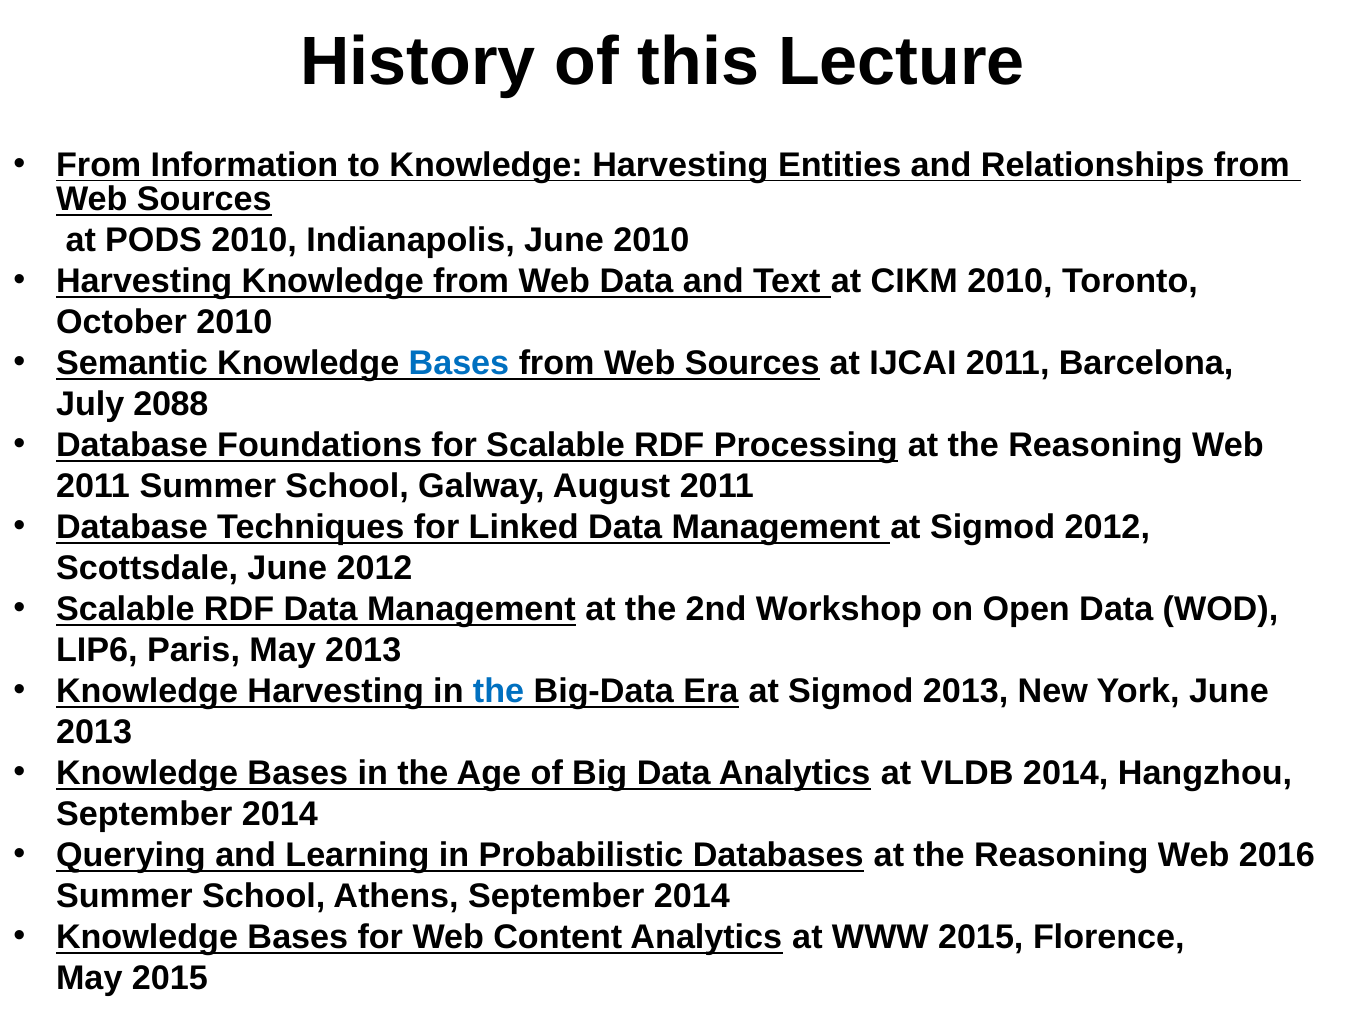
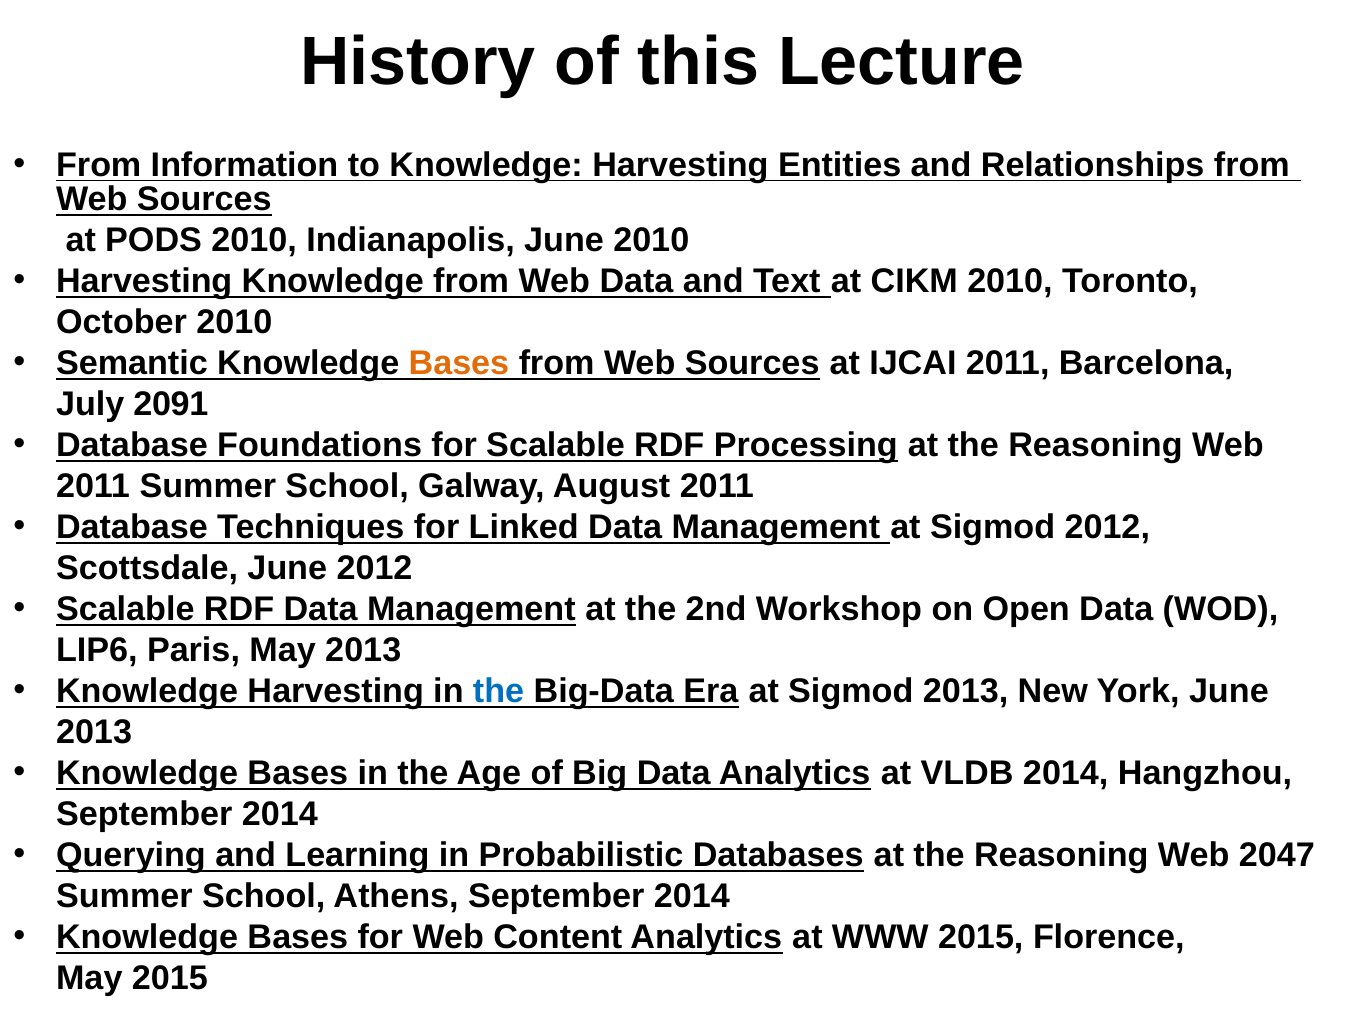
Bases colour: blue -> orange (459, 363)
2088: 2088 -> 2091 (171, 404)
2016: 2016 -> 2047 (1277, 855)
